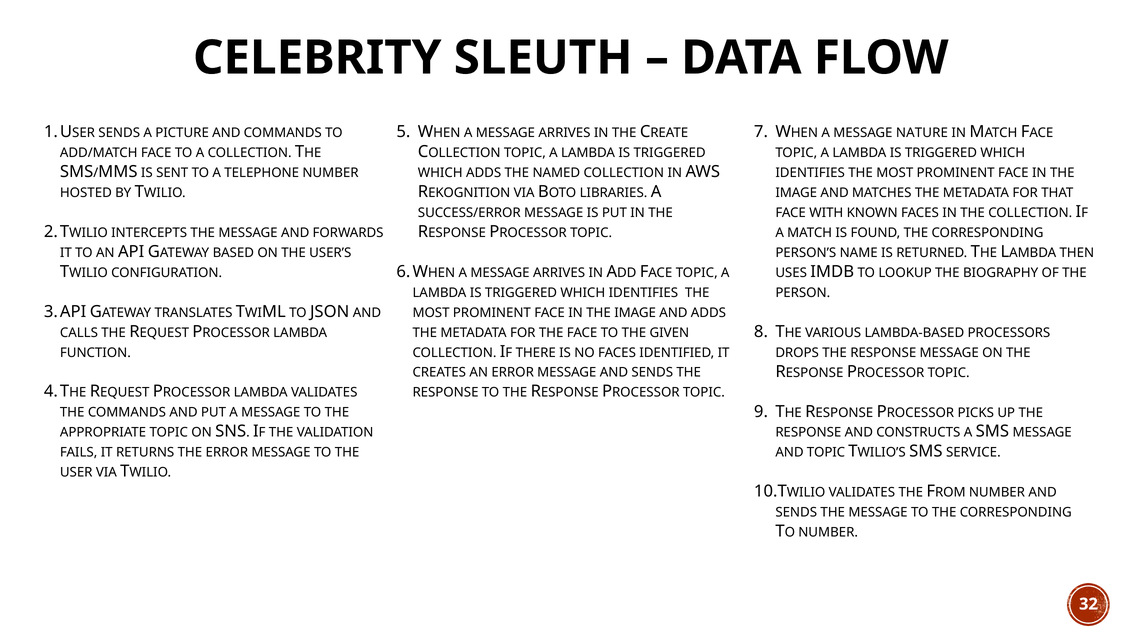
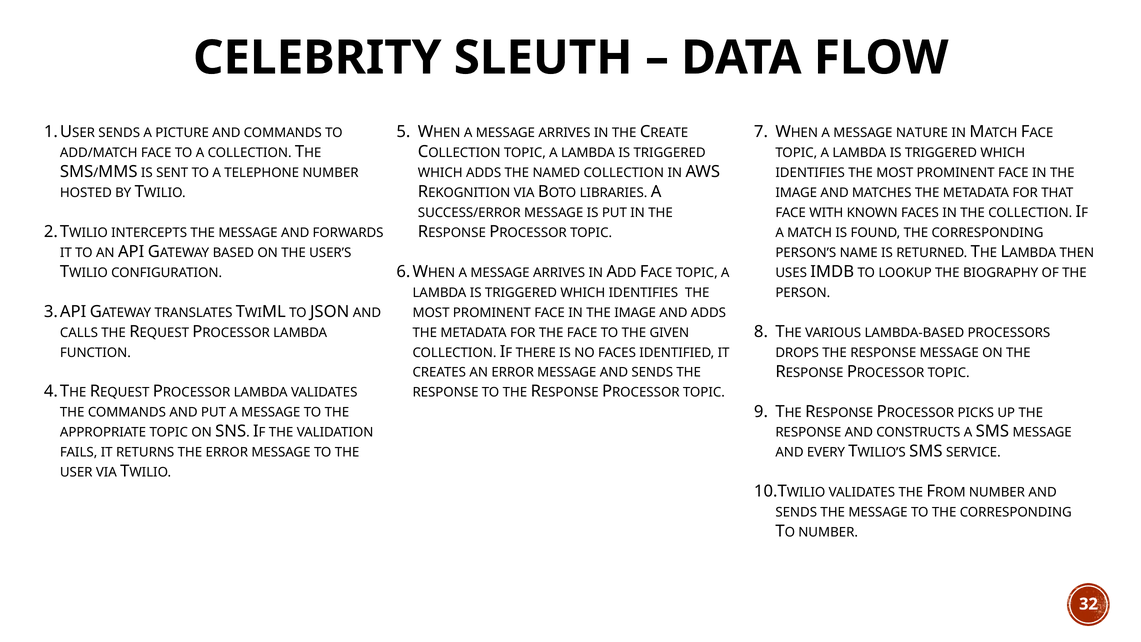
AND TOPIC: TOPIC -> EVERY (826, 452)
